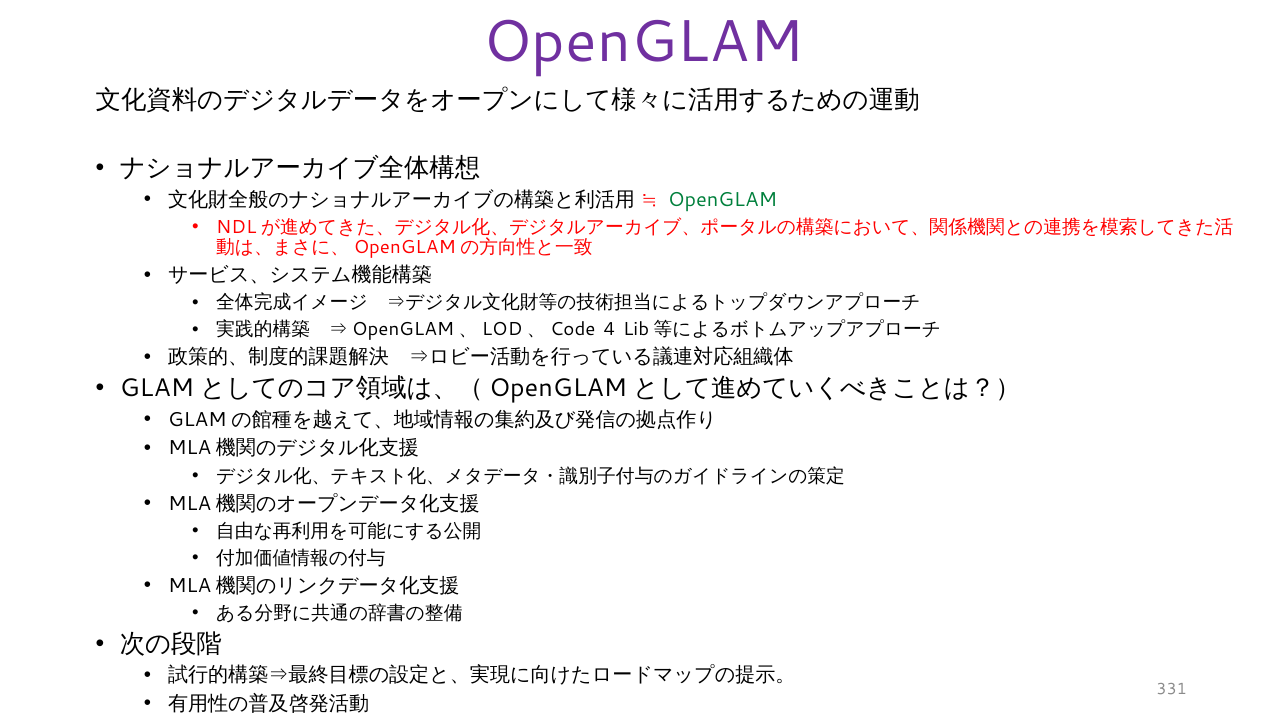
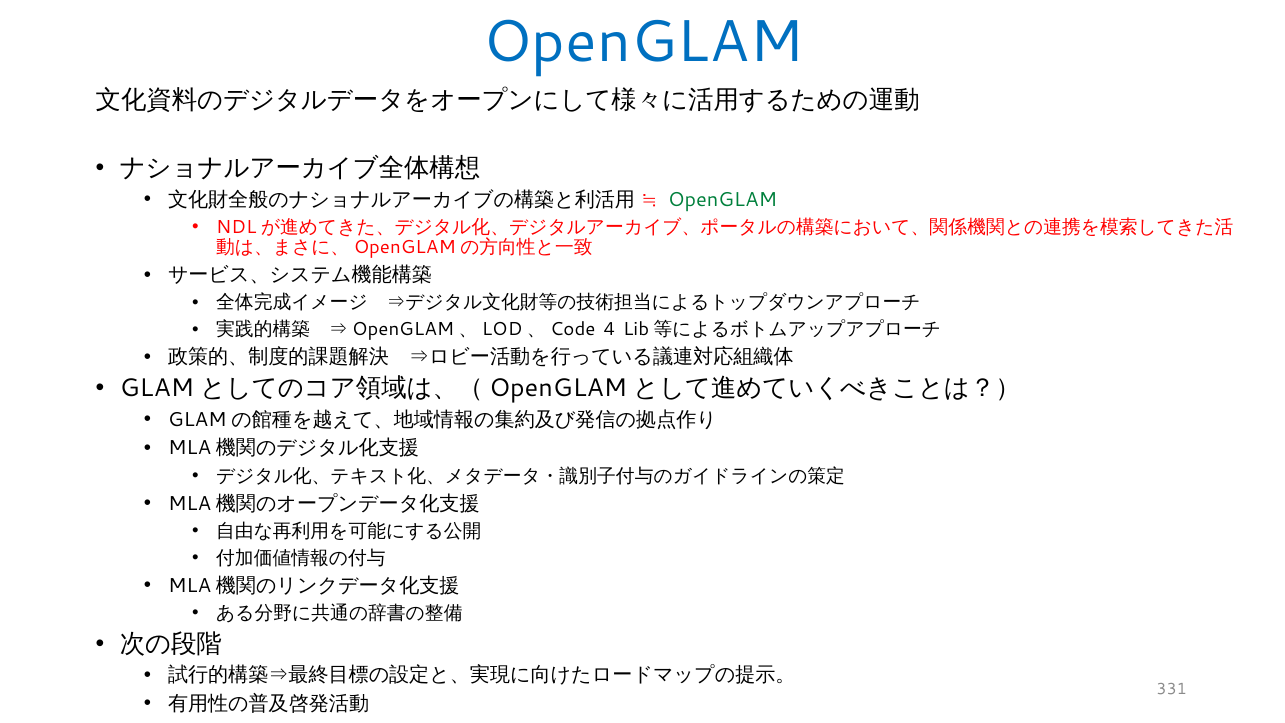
OpenGLAM colour: purple -> blue (643, 42)
